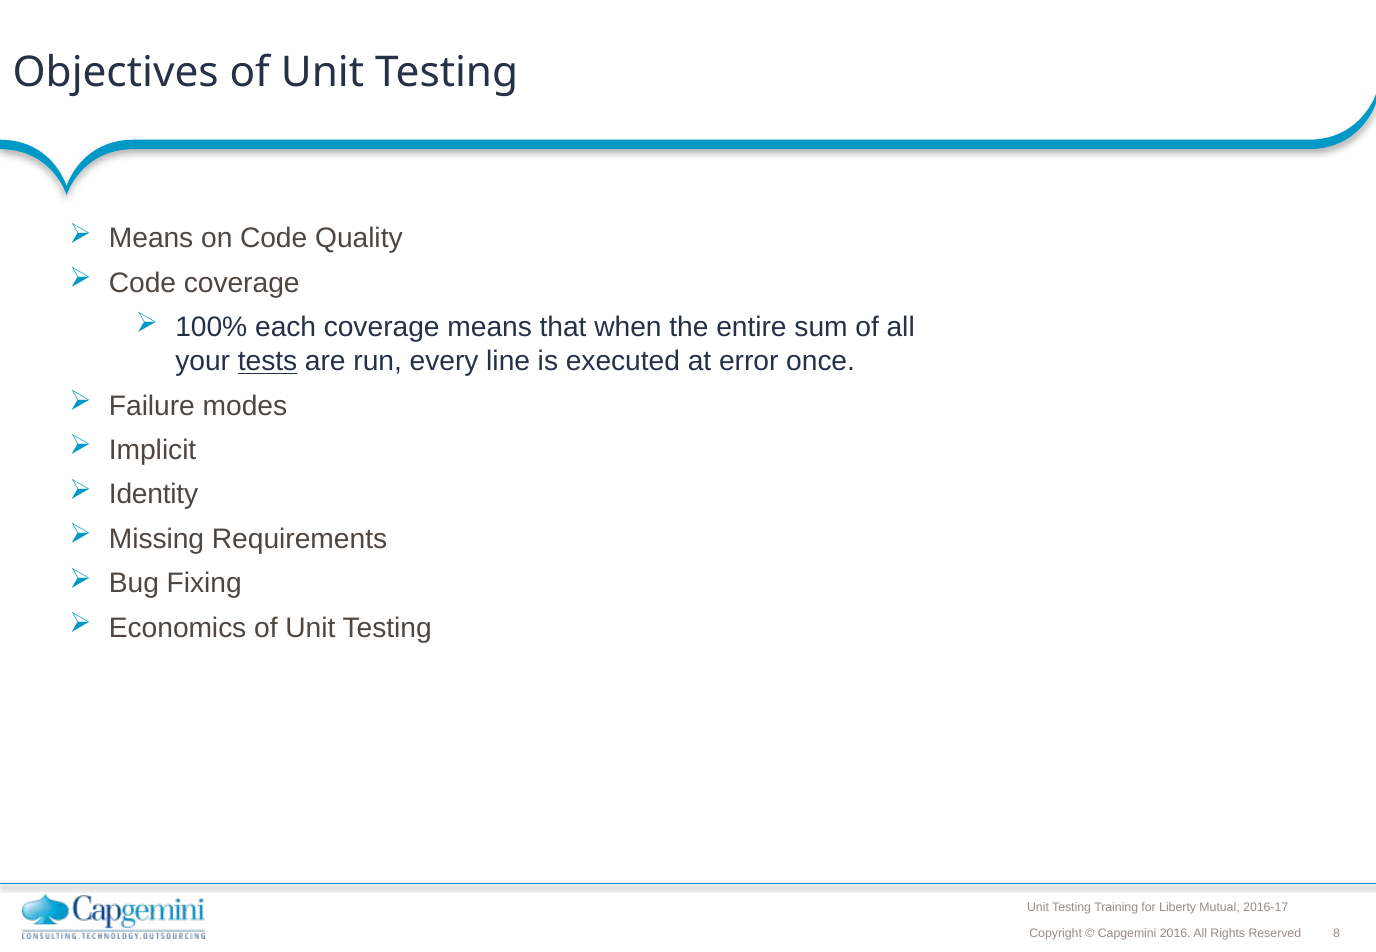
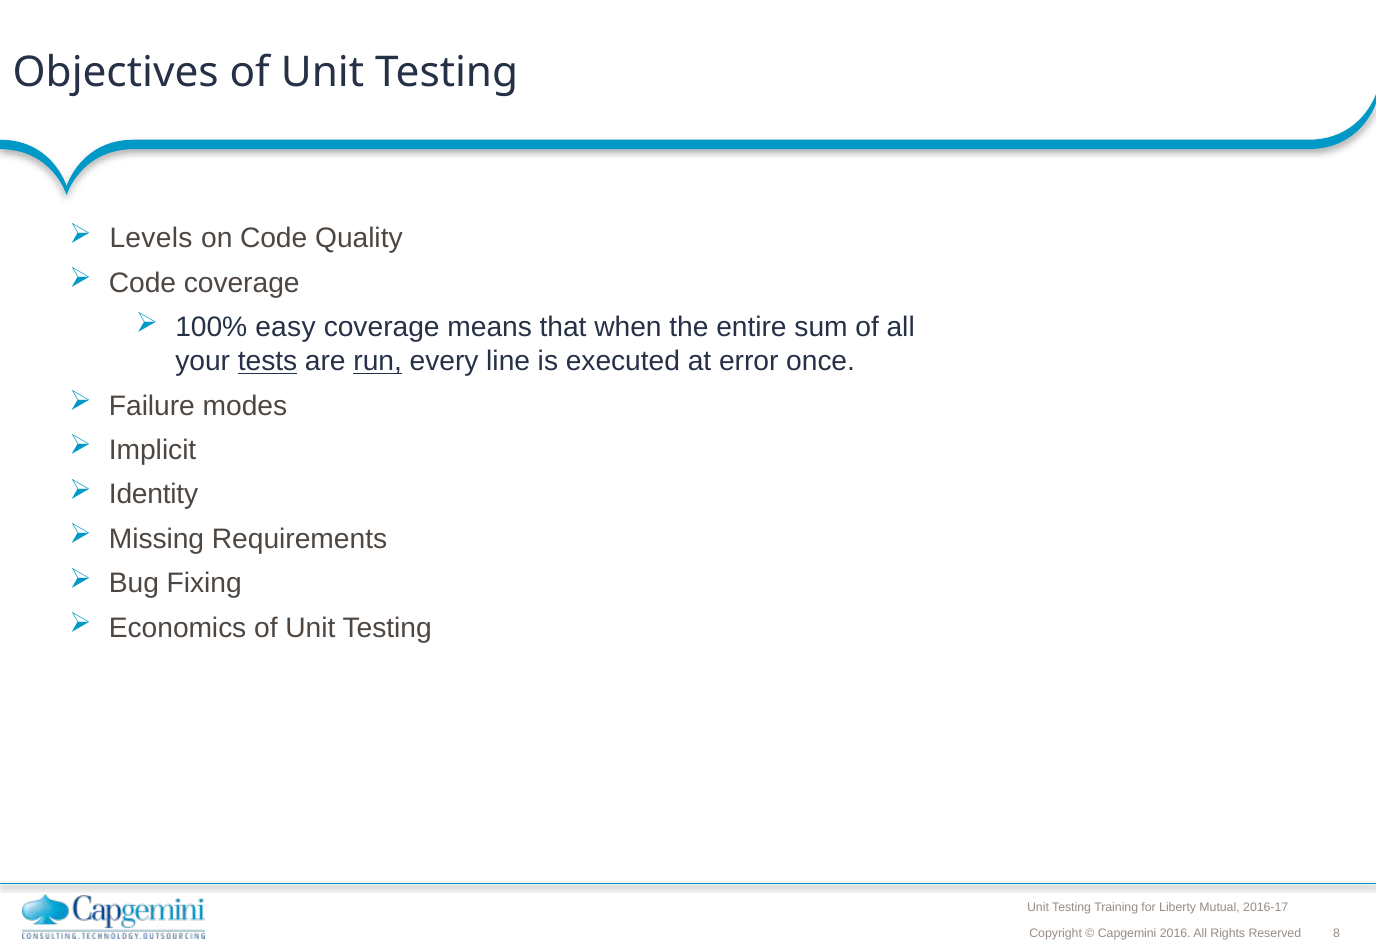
Means: Means -> Levels (151, 239)
each: each -> easy (285, 328)
run underline: none -> present (378, 362)
